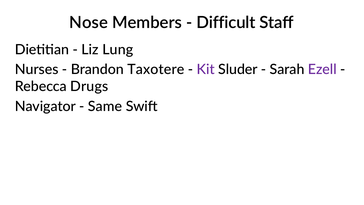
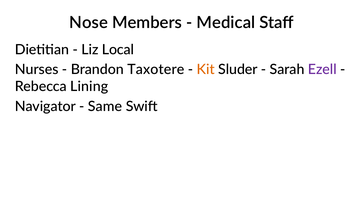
Difficult: Difficult -> Medical (226, 23)
Lung: Lung -> Local (118, 50)
Kit colour: purple -> orange (206, 69)
Drugs: Drugs -> Lining (89, 86)
